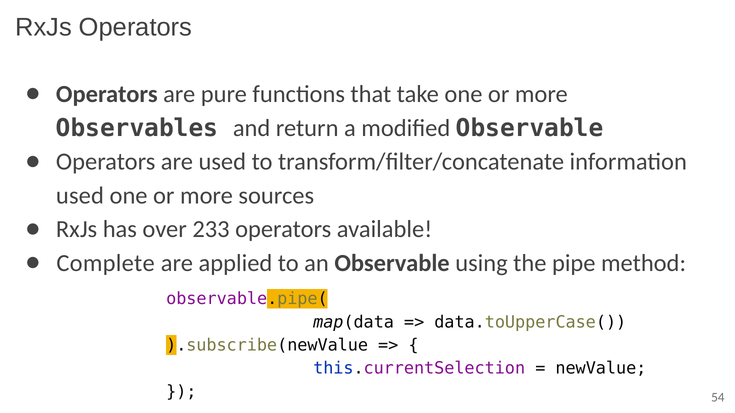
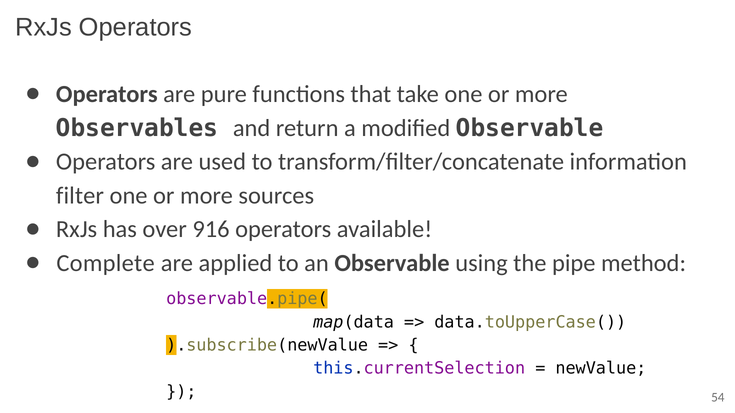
used: used -> filter (80, 196)
233: 233 -> 916 (211, 230)
